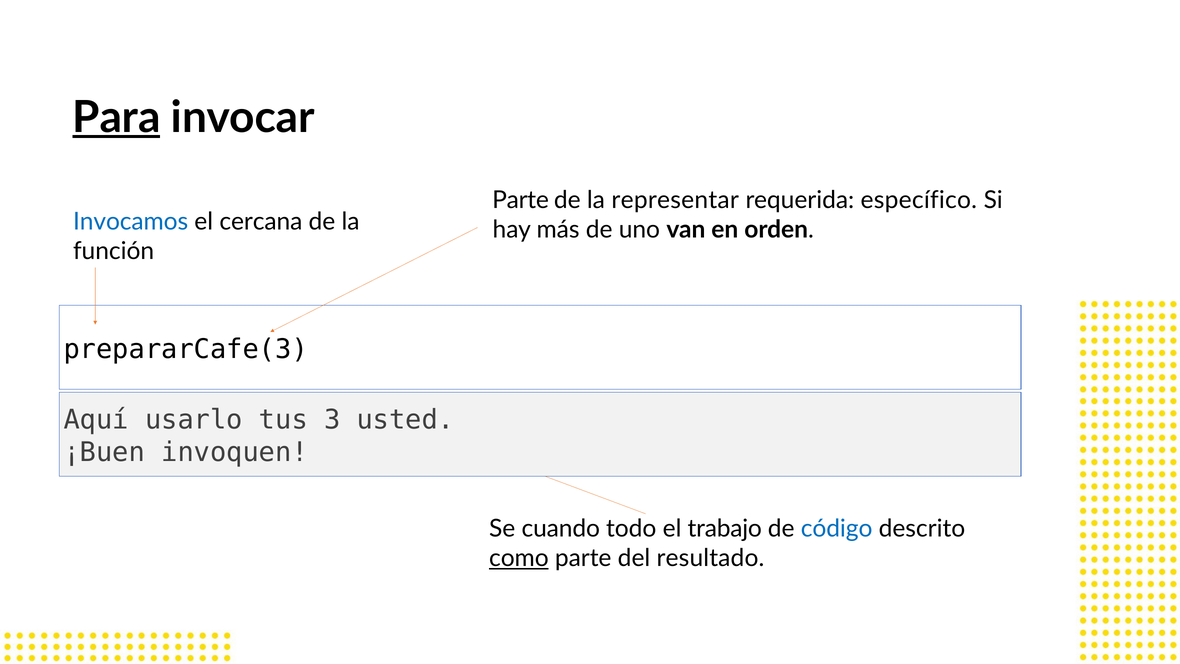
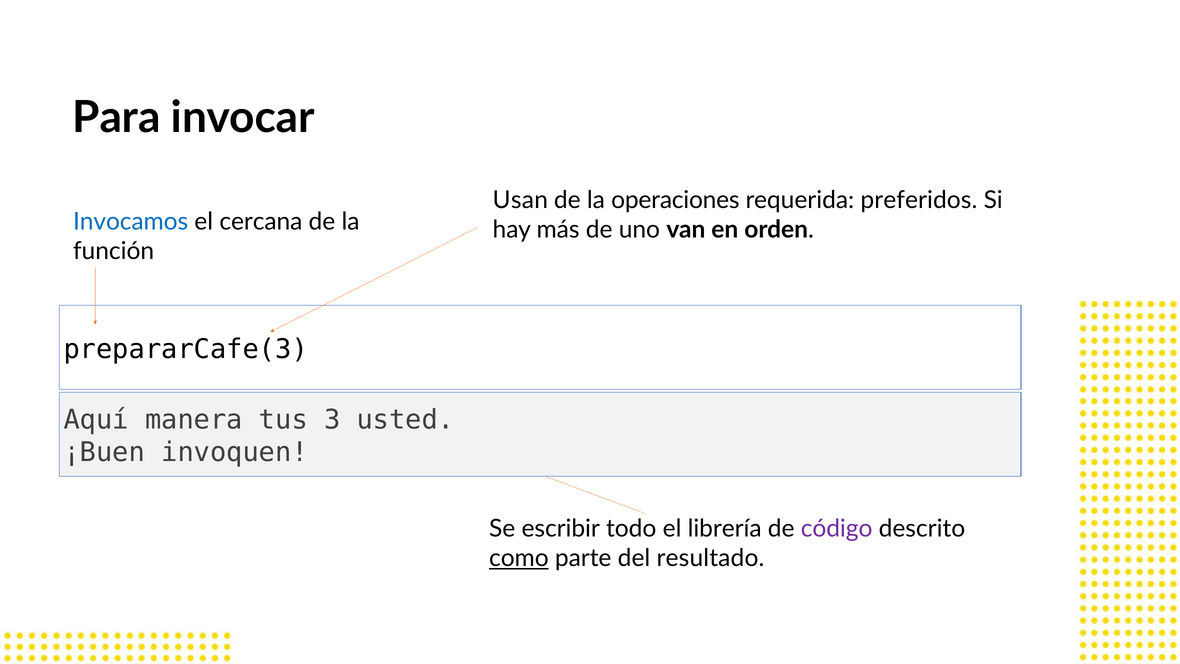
Para underline: present -> none (116, 117)
Parte: Parte -> Usan (520, 200)
representar: representar -> operaciones (675, 200)
específico: específico -> preferidos (919, 200)
usarlo: usarlo -> manera (194, 420)
cuando: cuando -> escribir (561, 528)
trabajo: trabajo -> librería (725, 528)
código colour: blue -> purple (837, 528)
